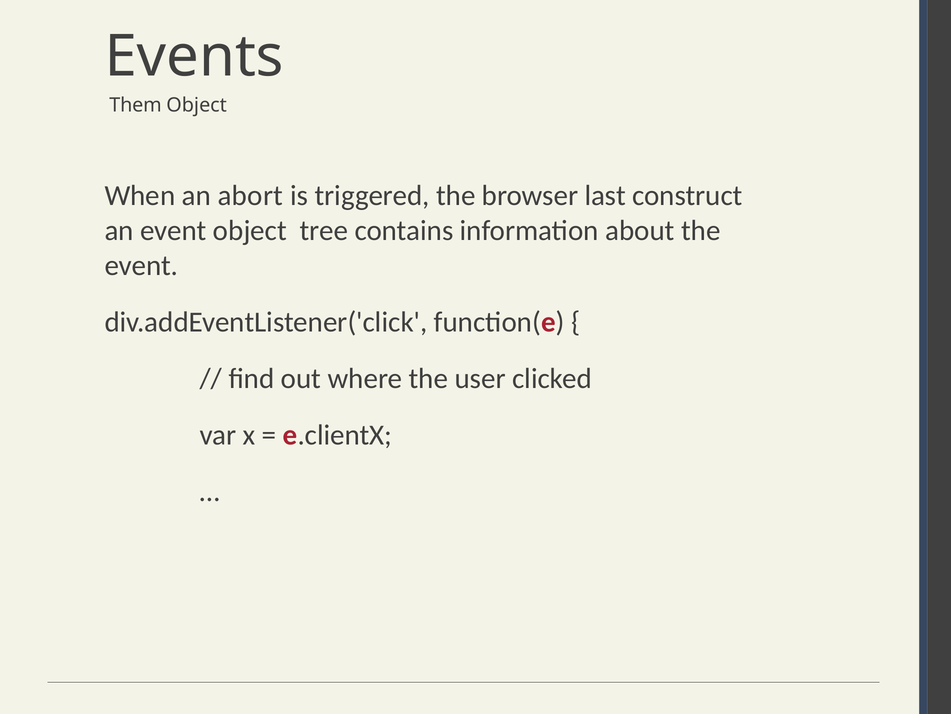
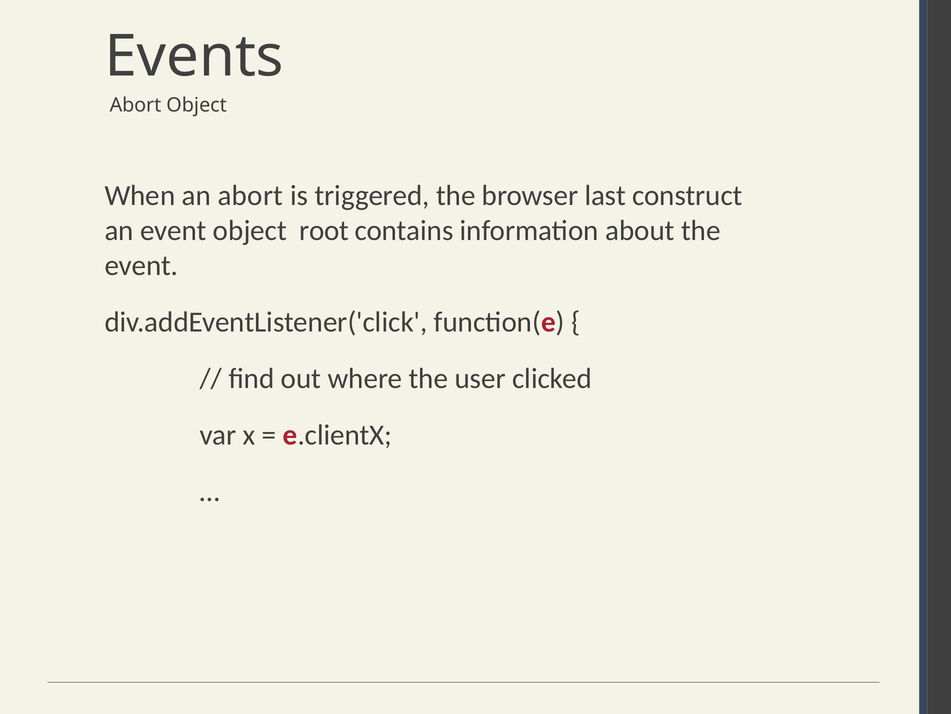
Them: Them -> Abort (135, 105)
tree: tree -> root (324, 230)
